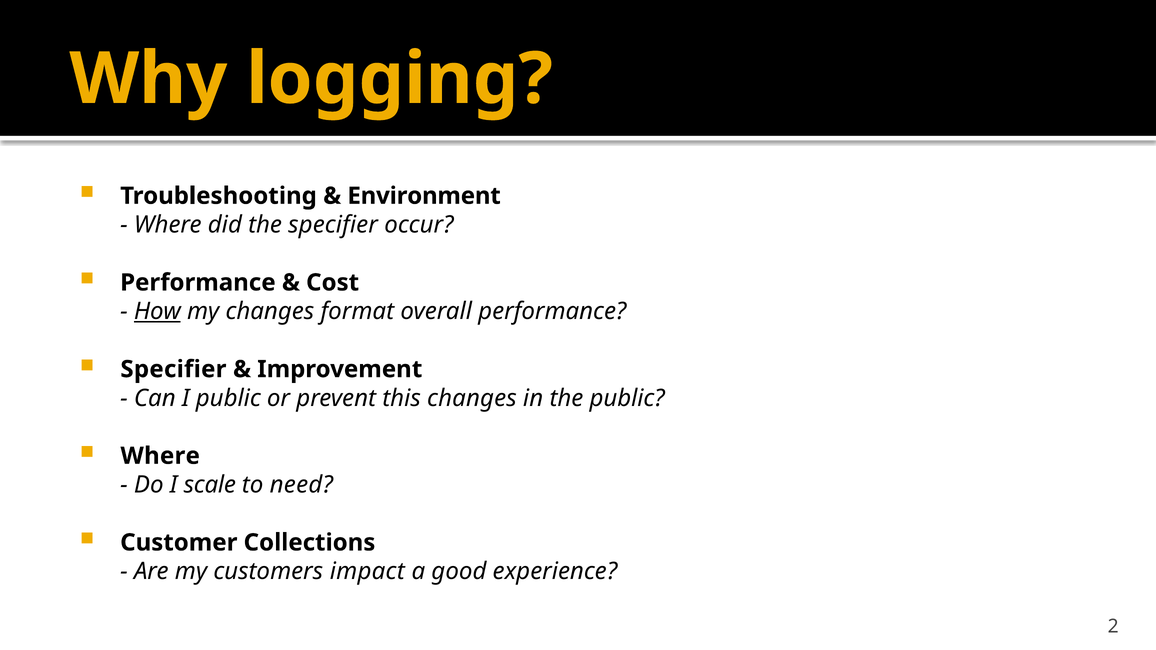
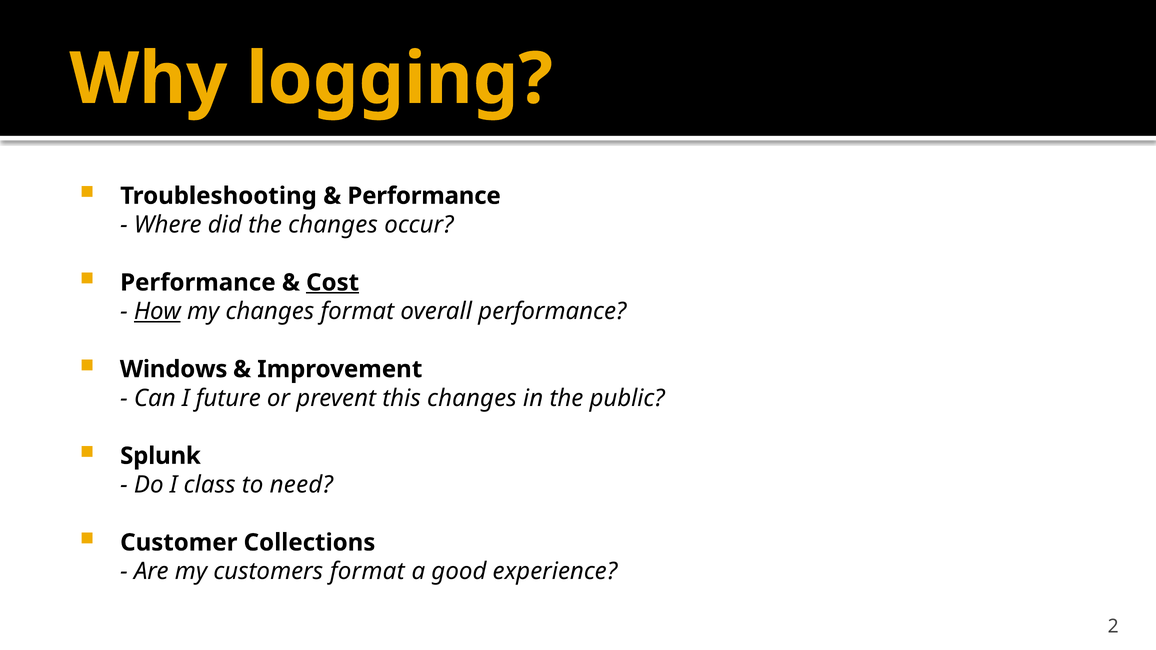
Environment: Environment -> Performance (424, 196)
the specifier: specifier -> changes (333, 225)
Cost underline: none -> present (333, 283)
Specifier: Specifier -> Windows (174, 369)
I public: public -> future (228, 398)
Where: Where -> Splunk (160, 456)
scale: scale -> class (210, 485)
customers impact: impact -> format (367, 572)
